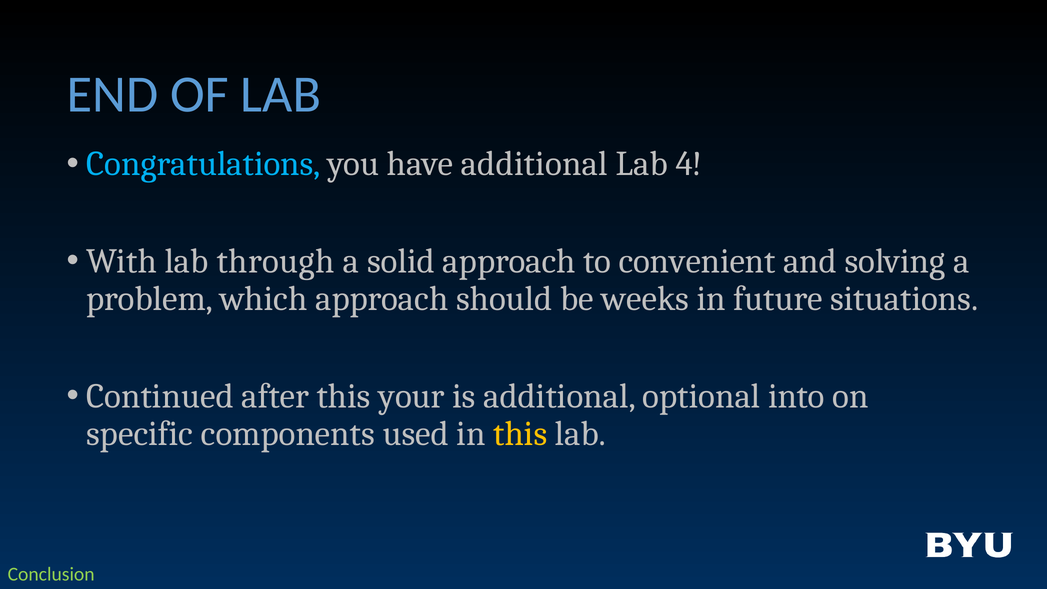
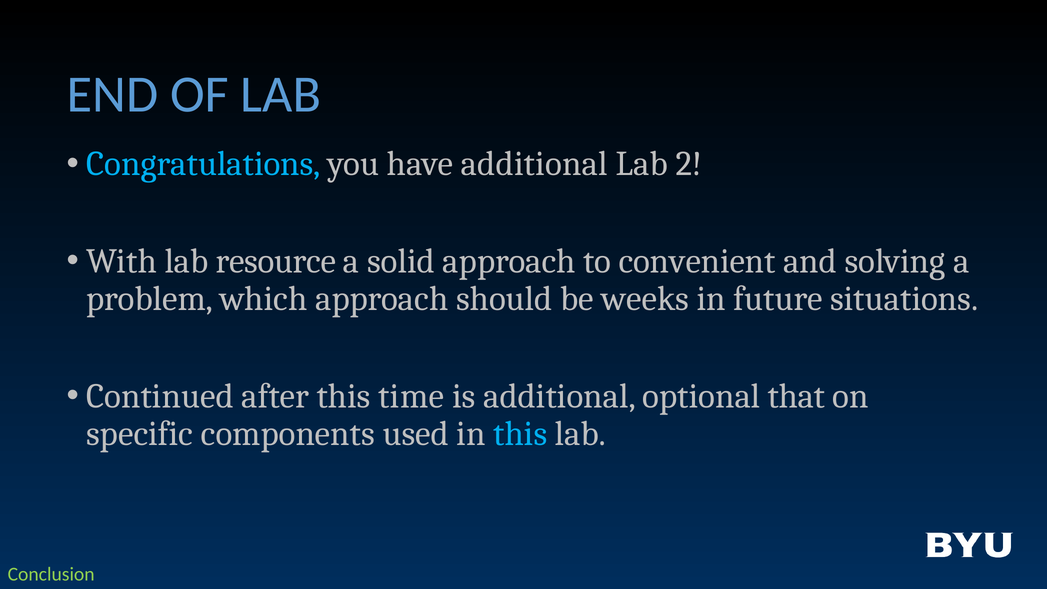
4: 4 -> 2 (689, 164)
through: through -> resource (276, 261)
your: your -> time (411, 396)
into: into -> that (796, 396)
this colour: yellow -> light blue (520, 434)
